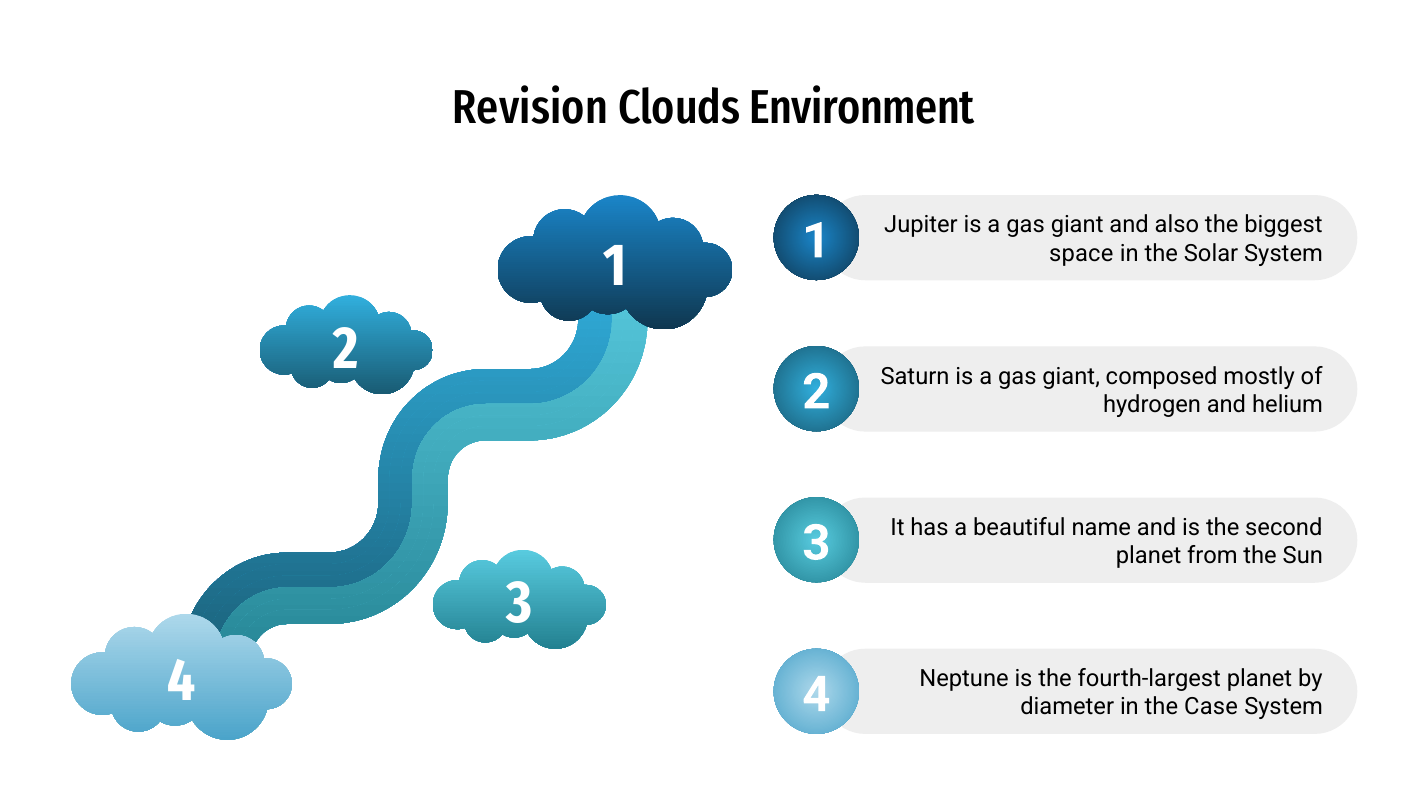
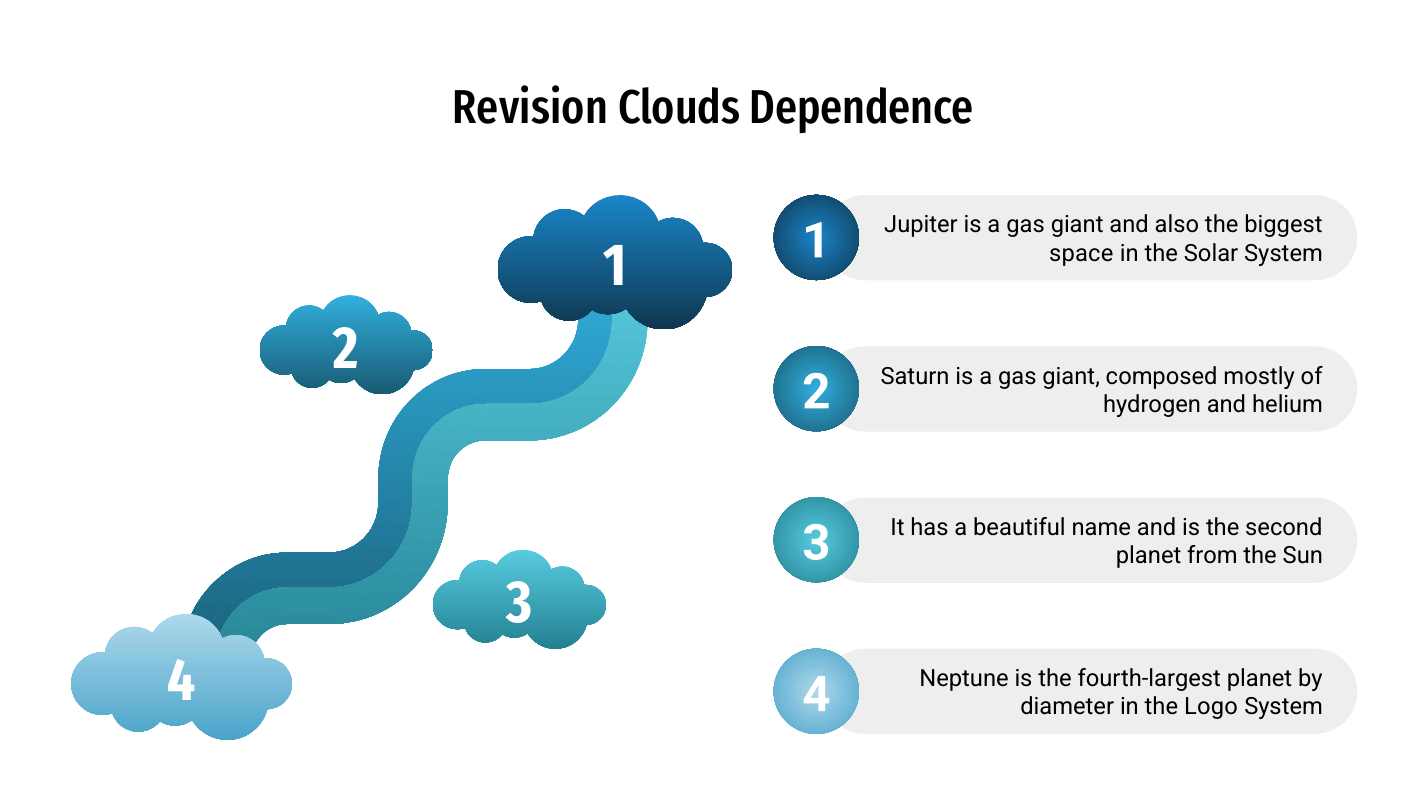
Environment: Environment -> Dependence (862, 108)
Case: Case -> Logo (1211, 707)
